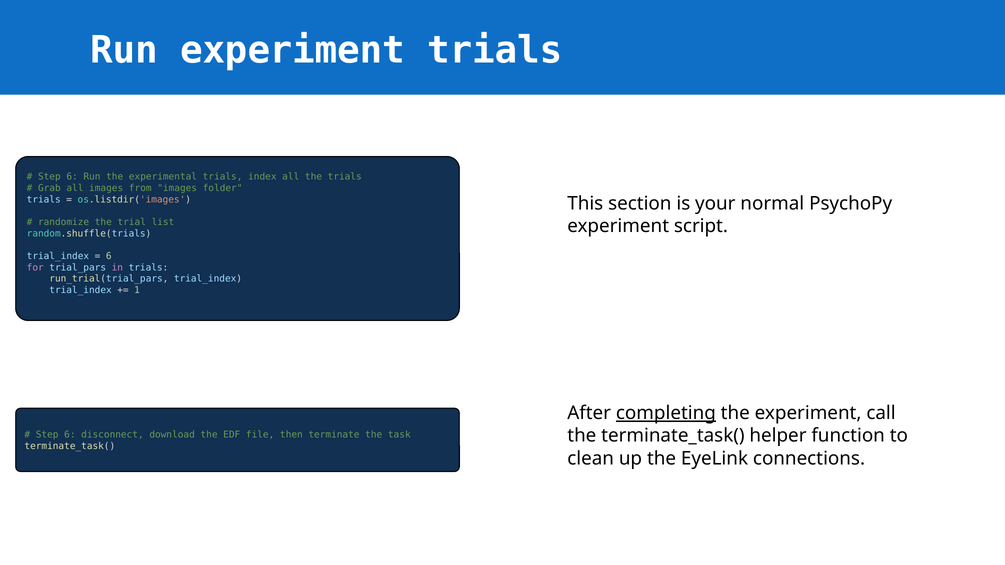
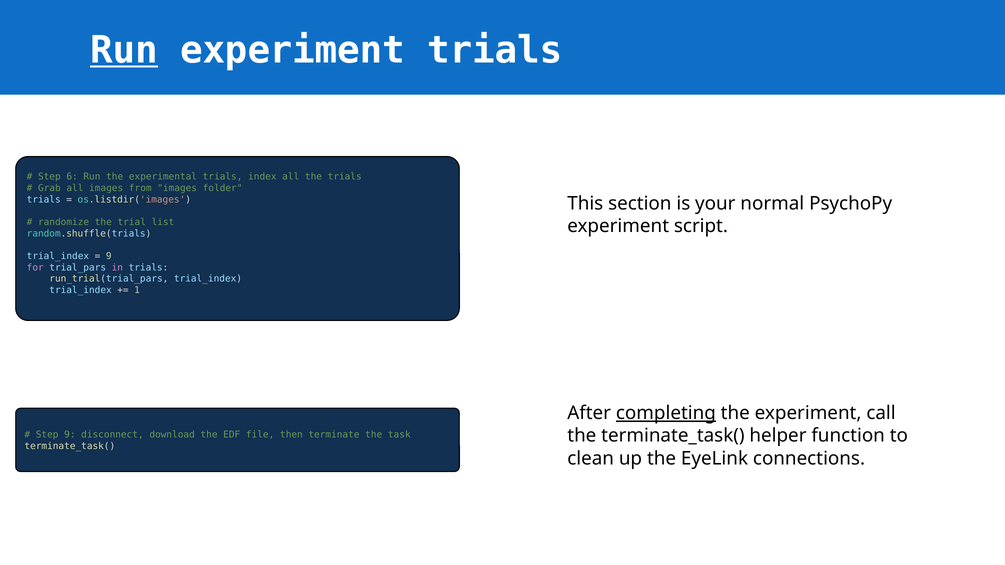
Run underline: none -> present (124, 50)
6: 6 -> 9 (109, 256)
6: 6 -> 9 (70, 435)
